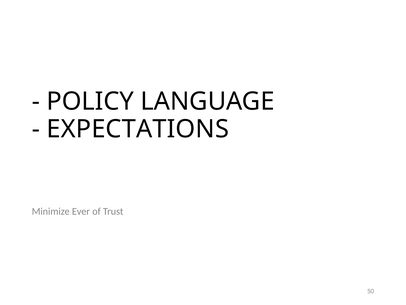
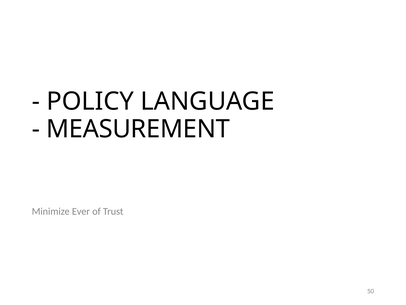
EXPECTATIONS: EXPECTATIONS -> MEASUREMENT (138, 129)
